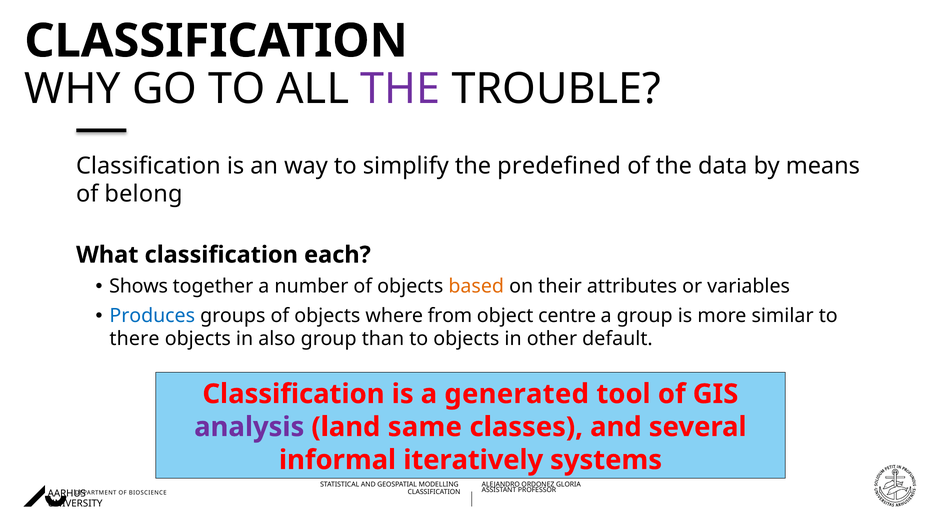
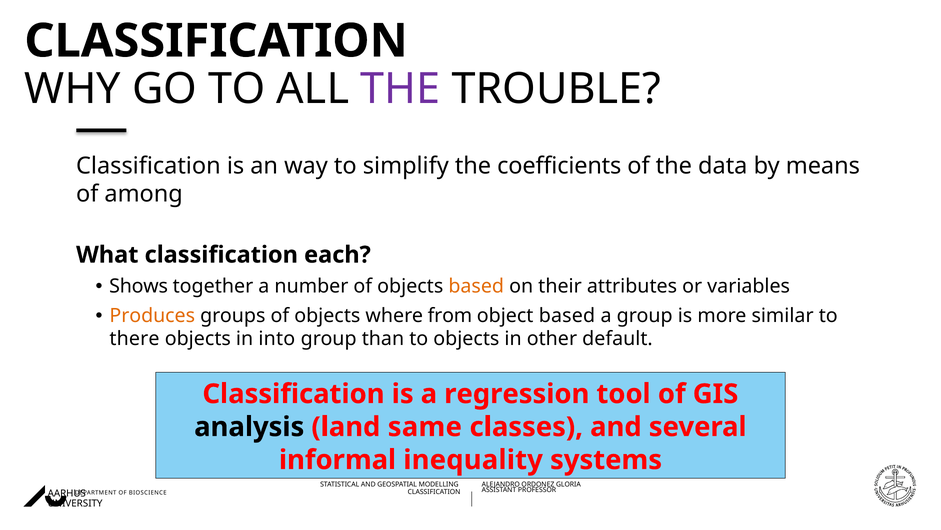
predefined: predefined -> coefficients (559, 166)
belong: belong -> among (144, 194)
Produces colour: blue -> orange (152, 315)
object centre: centre -> based (567, 315)
also: also -> into (277, 339)
generated: generated -> regression (517, 394)
analysis colour: purple -> black (249, 427)
iteratively: iteratively -> inequality (473, 460)
